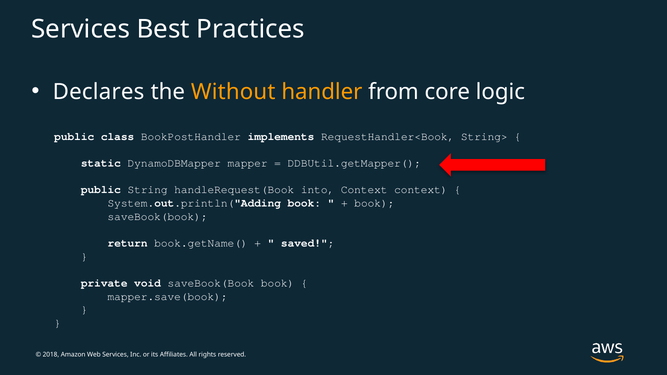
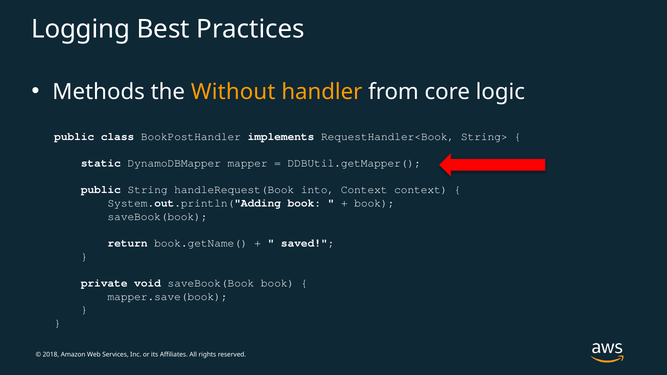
Services: Services -> Logging (81, 29)
Declares: Declares -> Methods (99, 92)
